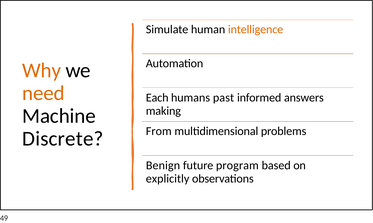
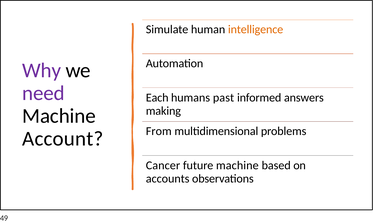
Why colour: orange -> purple (42, 70)
need colour: orange -> purple (43, 93)
Discrete: Discrete -> Account (63, 138)
Benign: Benign -> Cancer (163, 165)
future program: program -> machine (237, 165)
explicitly: explicitly -> accounts (168, 178)
